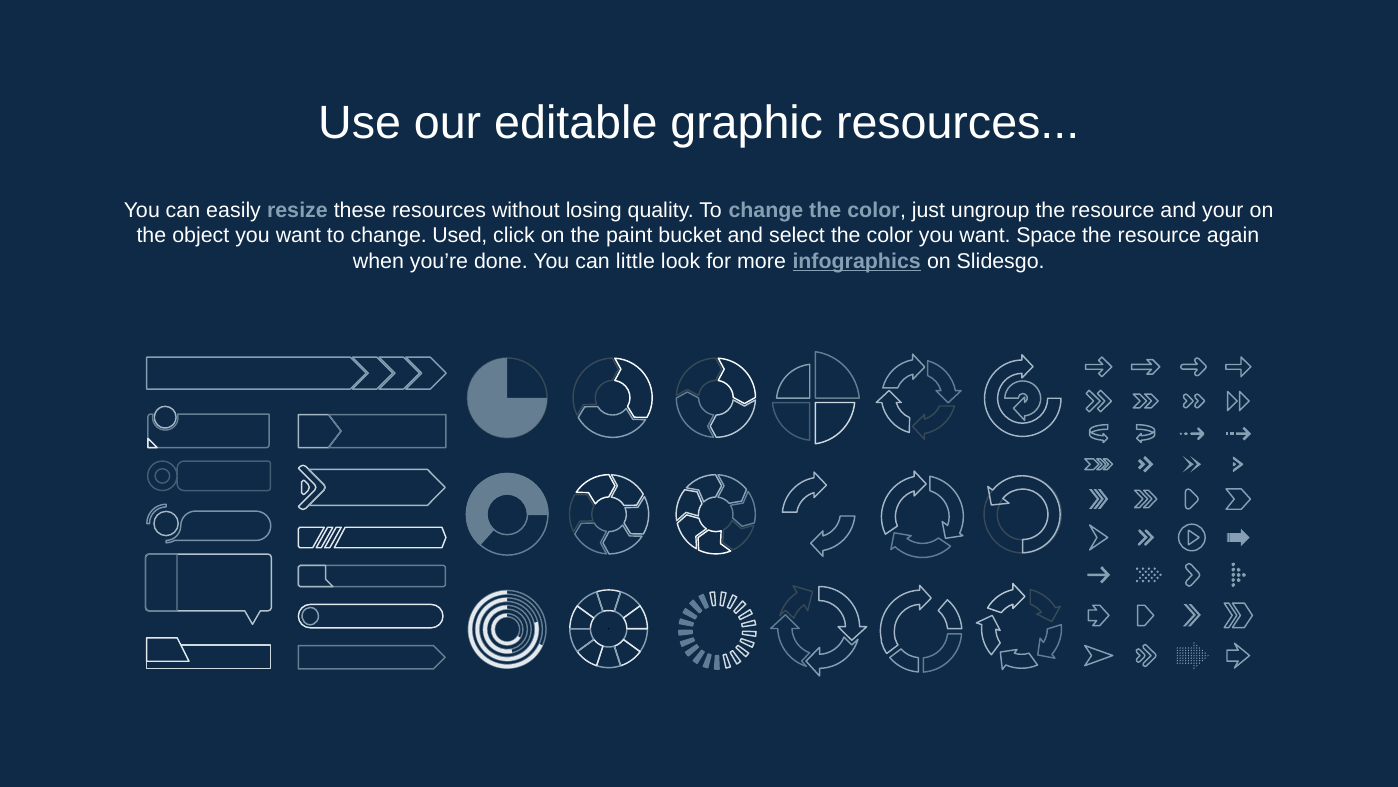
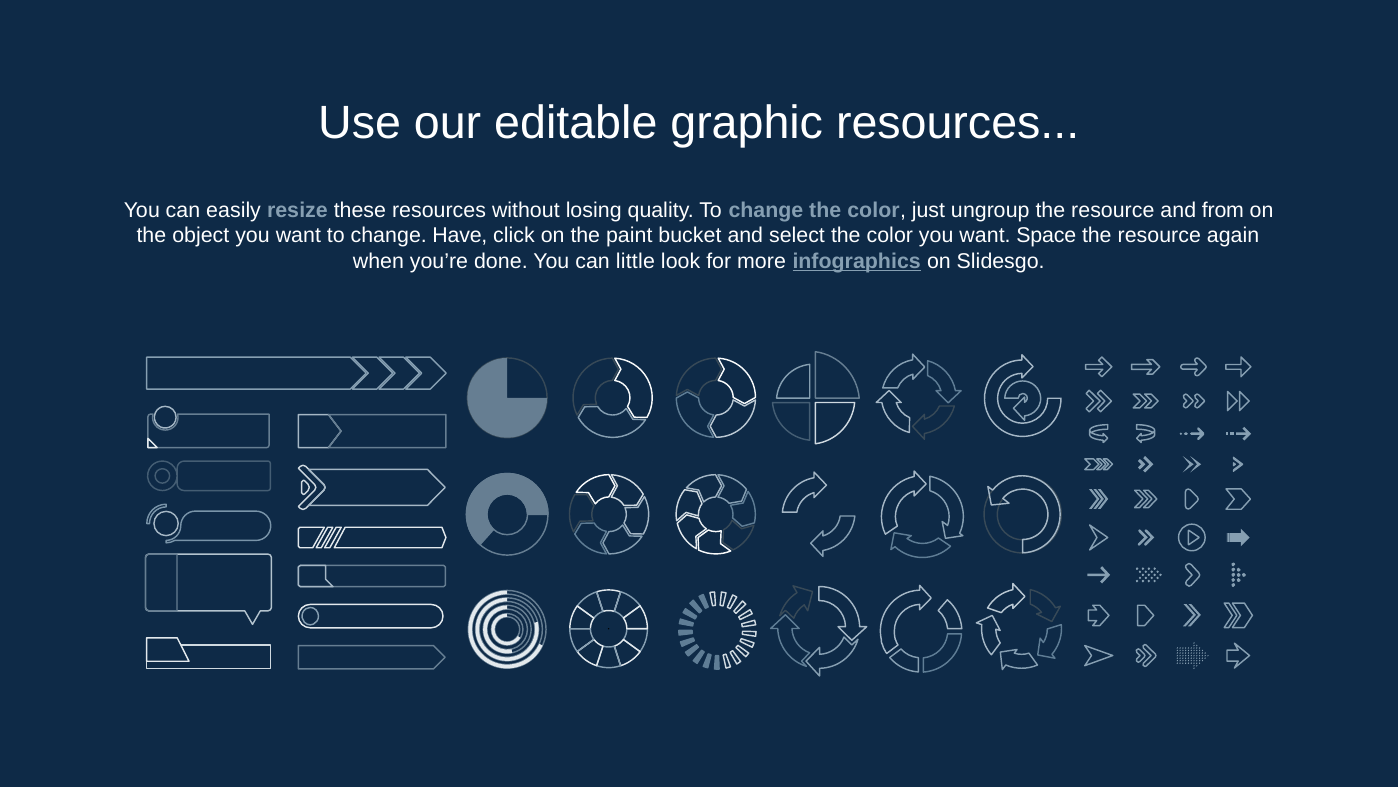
your: your -> from (1223, 210)
Used: Used -> Have (460, 236)
